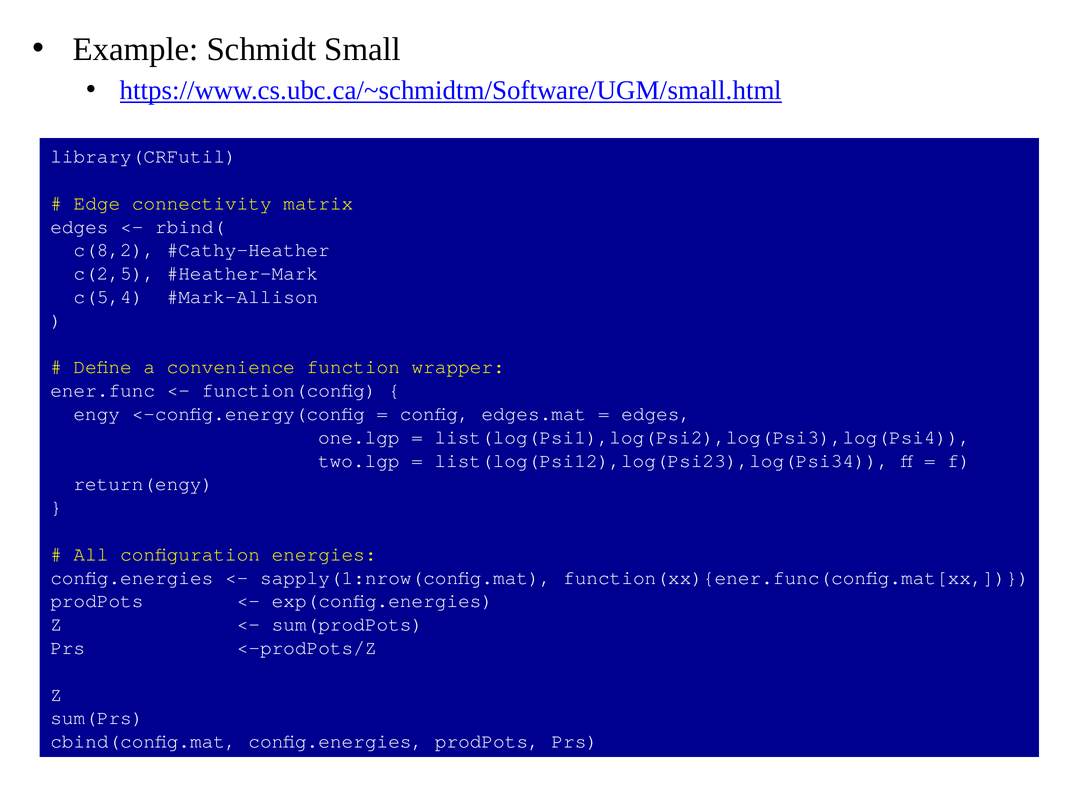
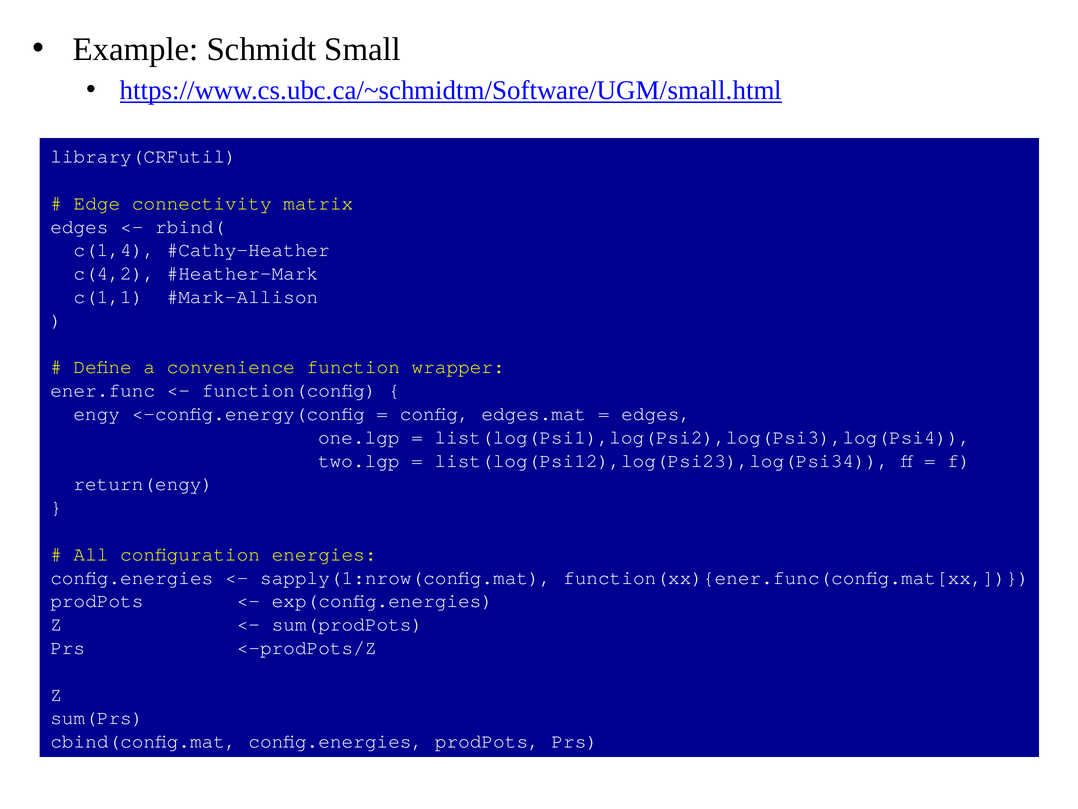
c(8,2: c(8,2 -> c(1,4 (114, 250)
c(2,5: c(2,5 -> c(4,2 (114, 273)
c(5,4: c(5,4 -> c(1,1 (108, 297)
